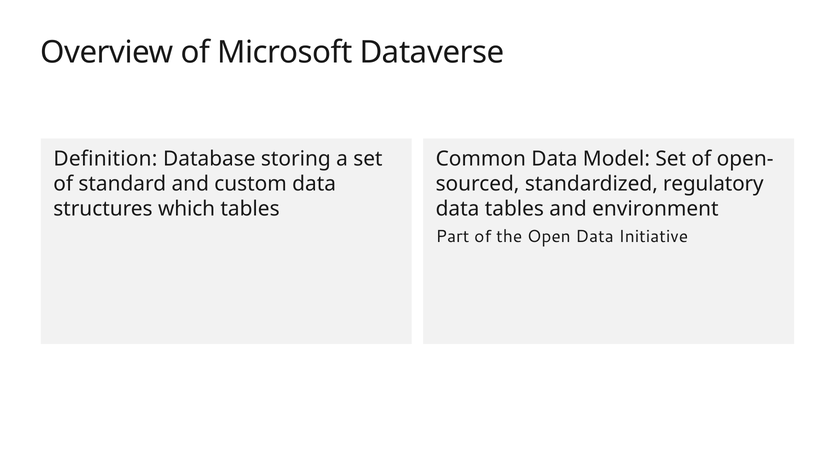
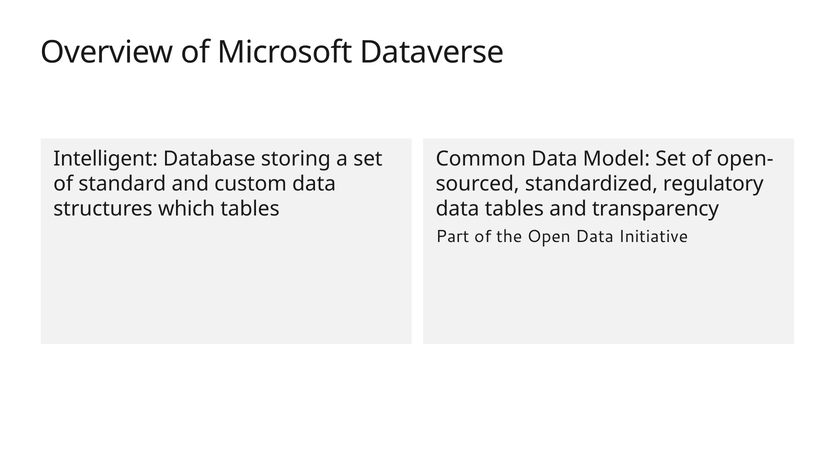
Definition: Definition -> Intelligent (106, 159)
environment: environment -> transparency (655, 209)
